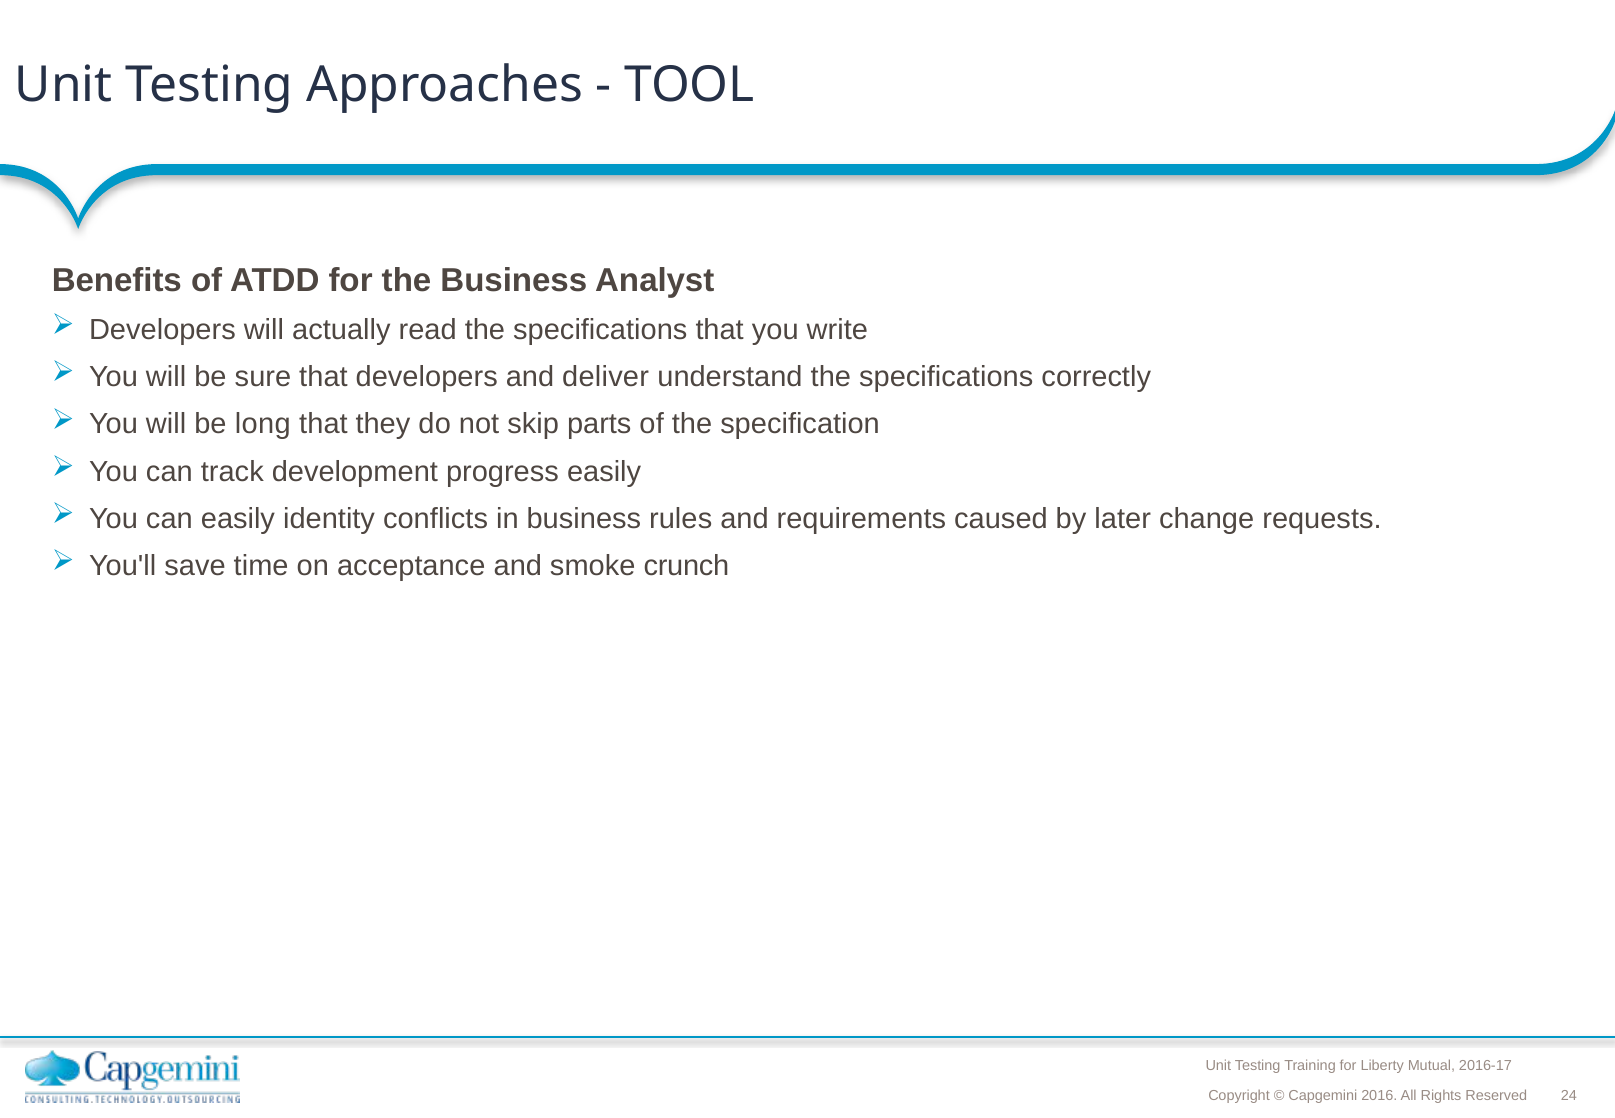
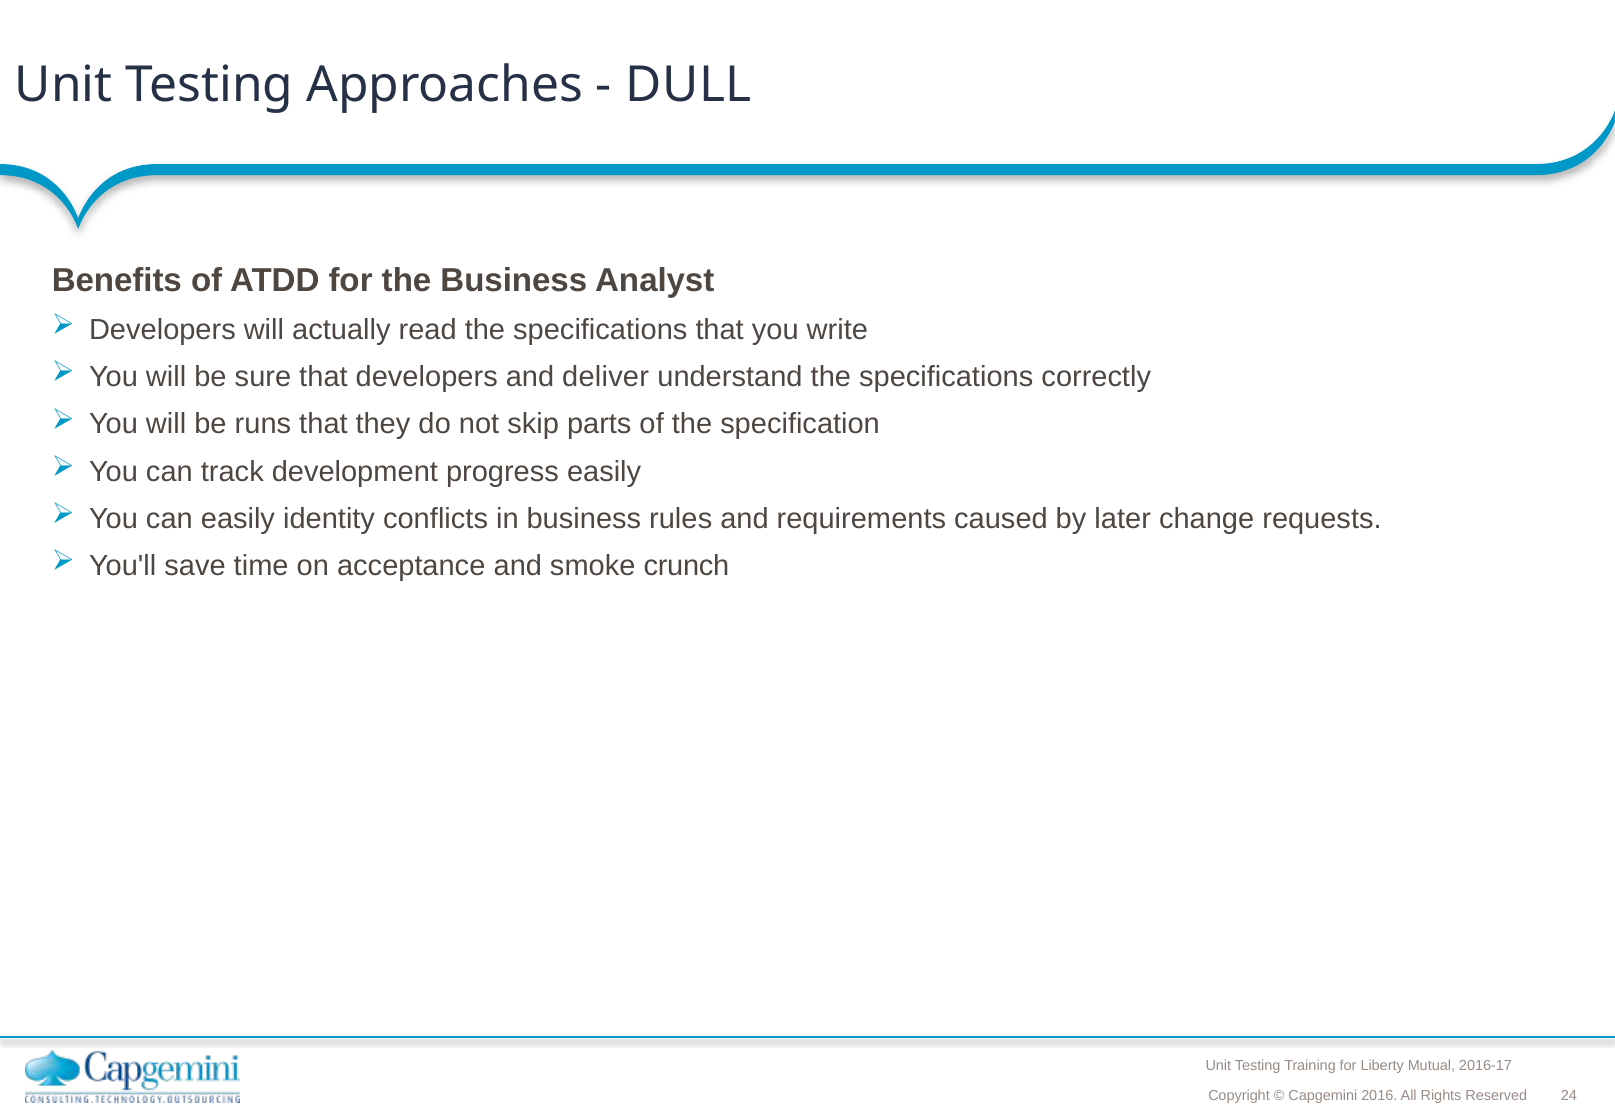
TOOL: TOOL -> DULL (689, 85)
long: long -> runs (263, 424)
